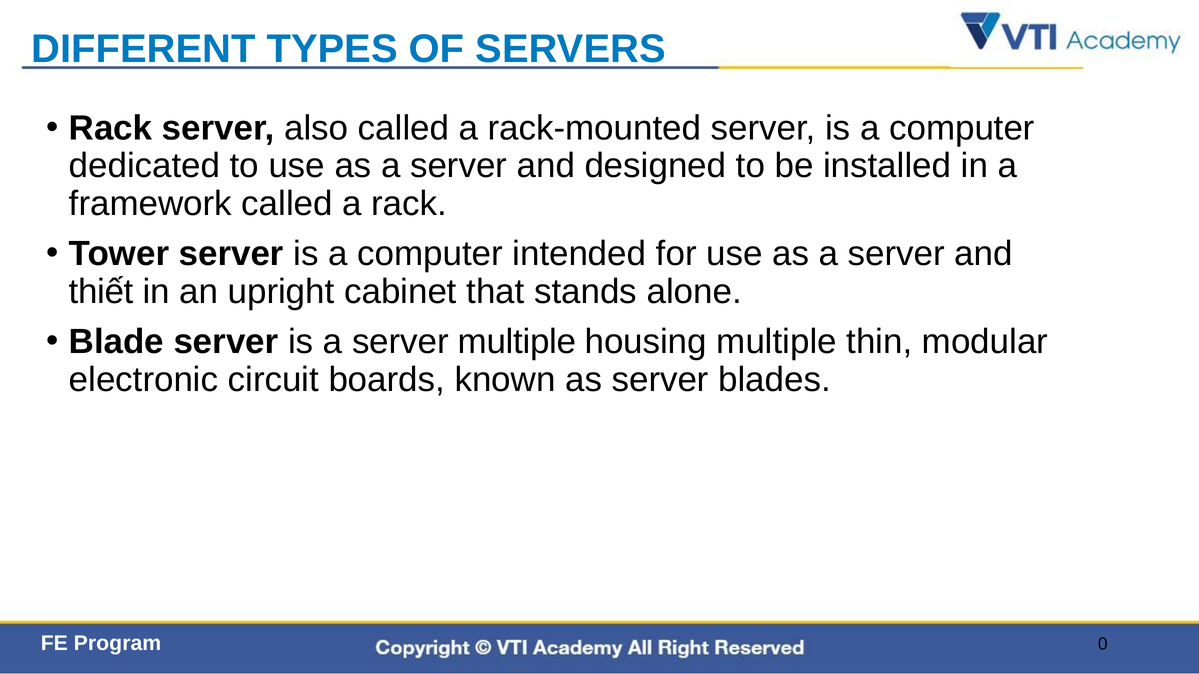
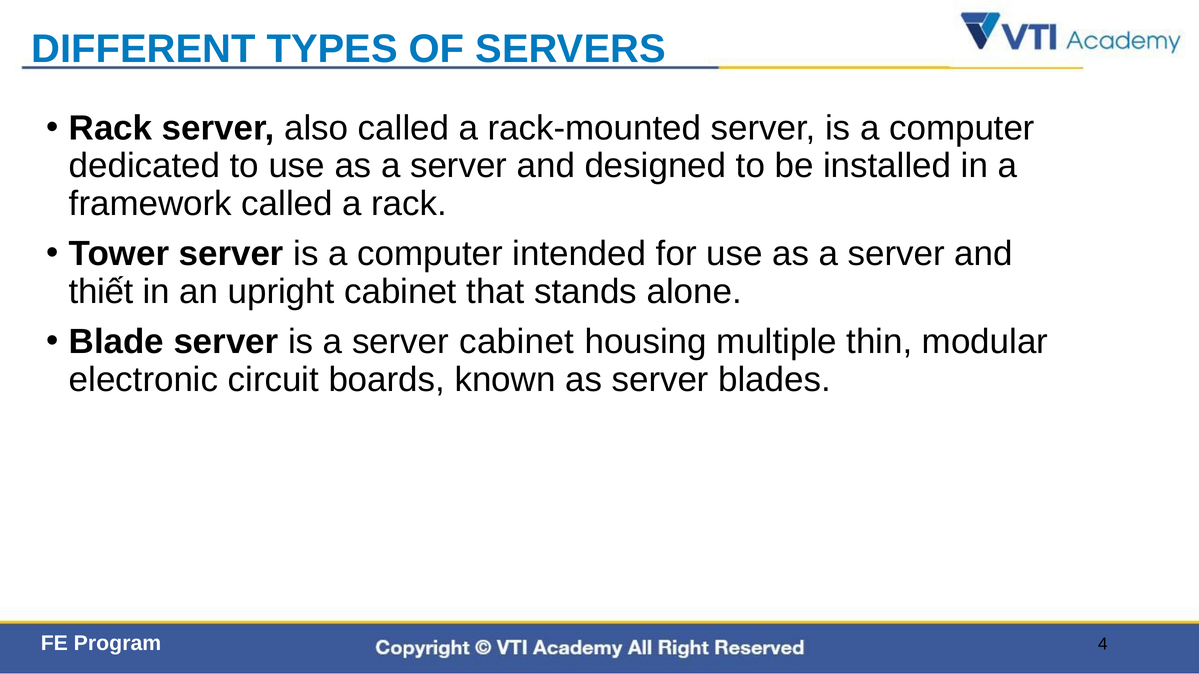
server multiple: multiple -> cabinet (517, 342)
0: 0 -> 4 (1103, 644)
